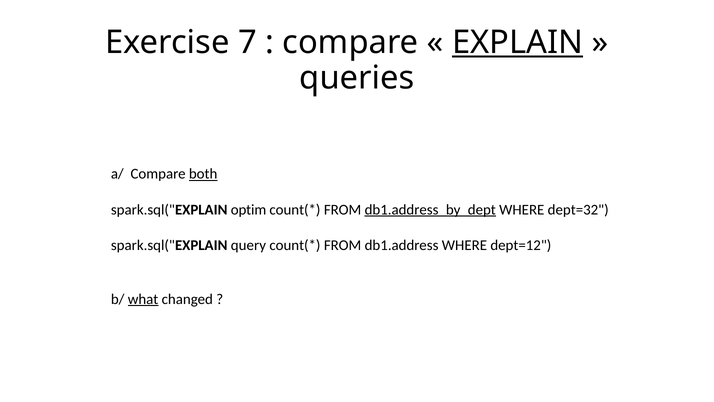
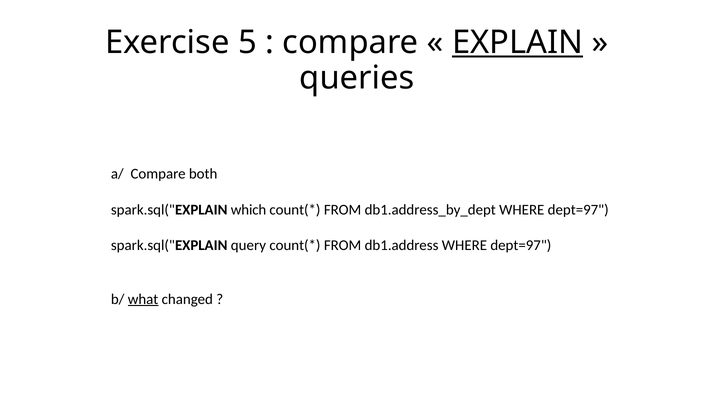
7: 7 -> 5 (247, 42)
both underline: present -> none (203, 174)
optim: optim -> which (249, 210)
db1.address_by_dept underline: present -> none (430, 210)
dept=32: dept=32 -> dept=97 (578, 210)
db1.address WHERE dept=12: dept=12 -> dept=97 (521, 245)
